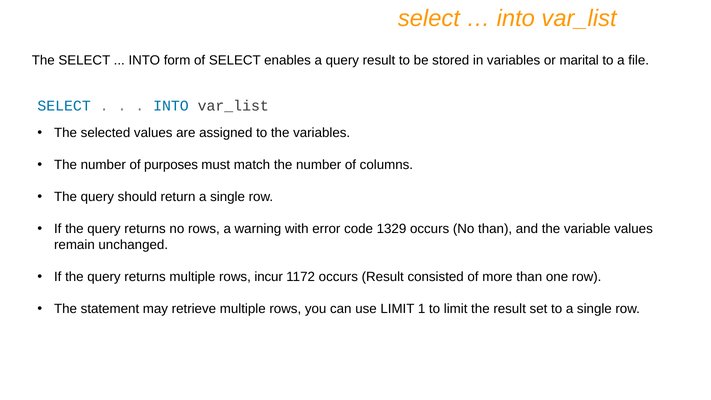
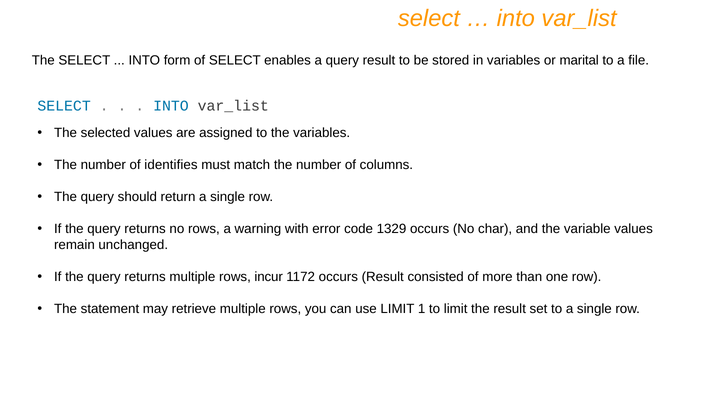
purposes: purposes -> identifies (171, 165)
No than: than -> char (495, 229)
